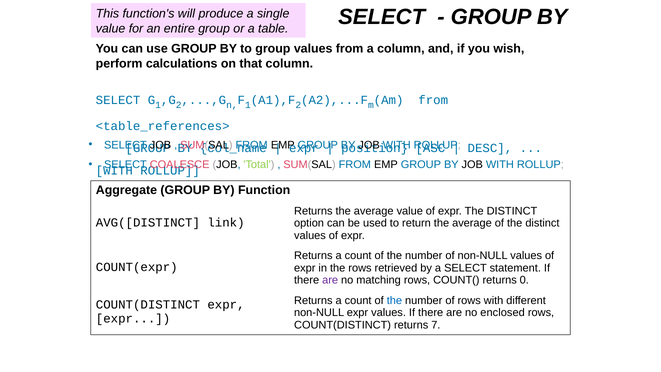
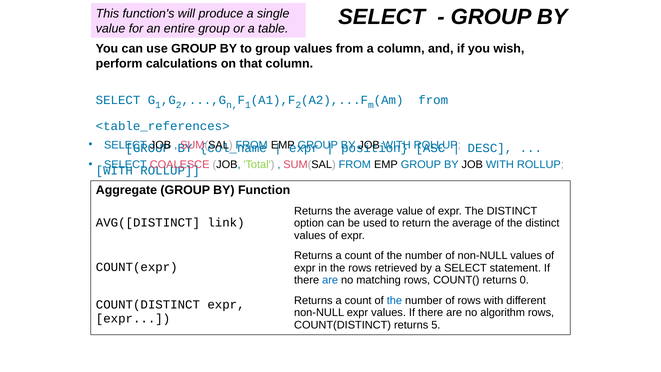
are colour: purple -> blue (330, 280)
enclosed: enclosed -> algorithm (503, 313)
7: 7 -> 5 (436, 325)
